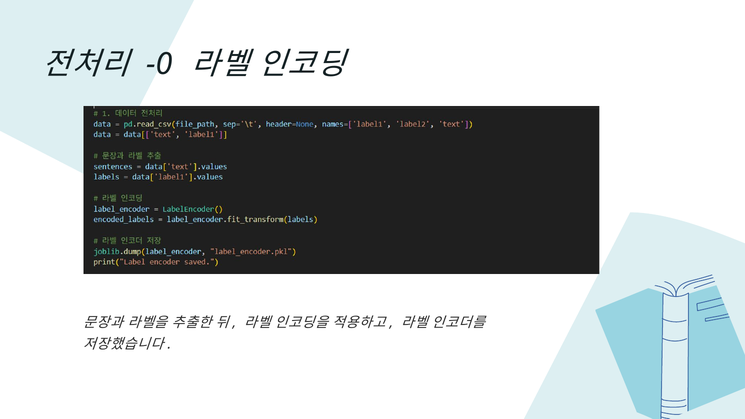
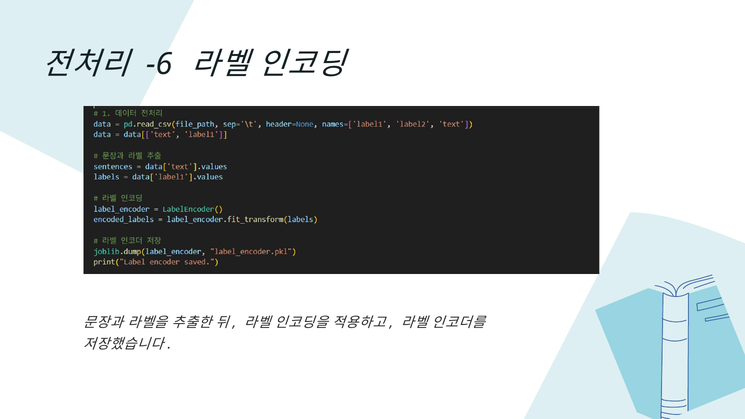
-0: -0 -> -6 (159, 64)
